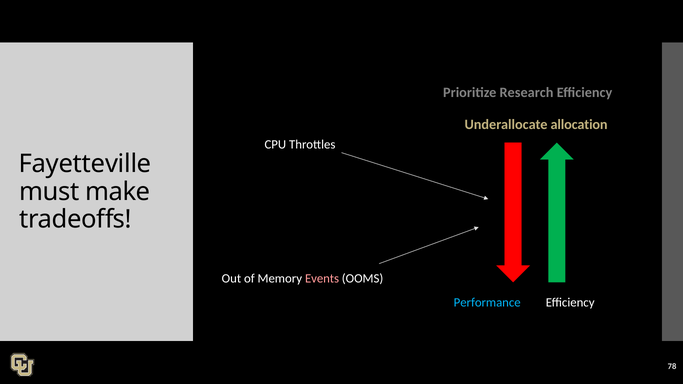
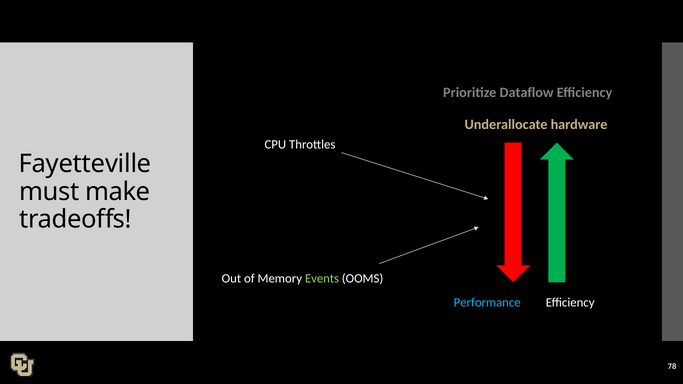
Research: Research -> Dataflow (527, 93)
allocation: allocation -> hardware (579, 124)
Events colour: pink -> light green (322, 279)
